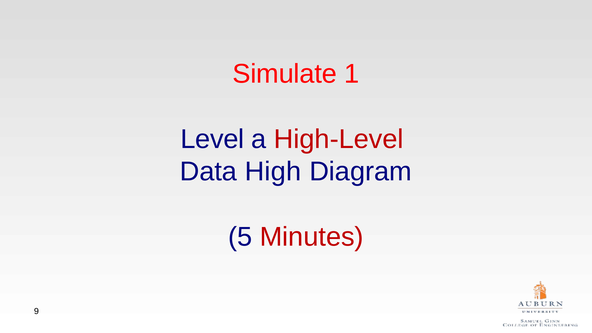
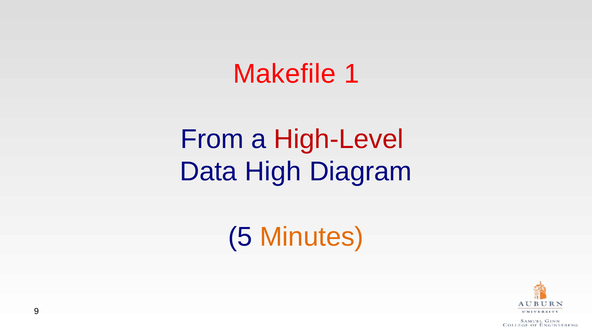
Simulate: Simulate -> Makefile (284, 74)
Level: Level -> From (212, 139)
Minutes colour: red -> orange (312, 237)
